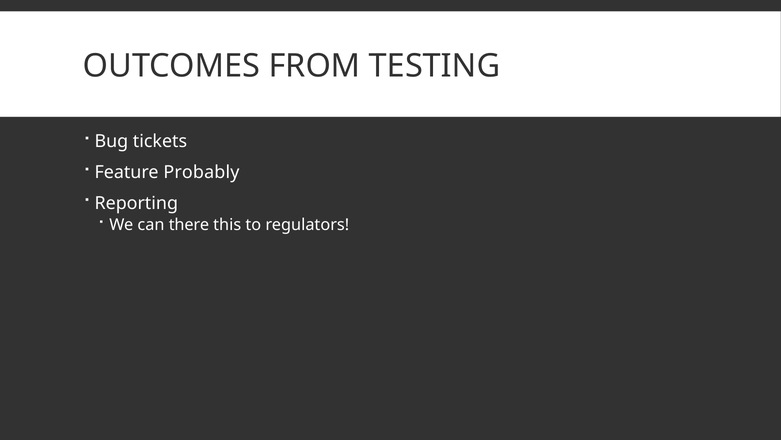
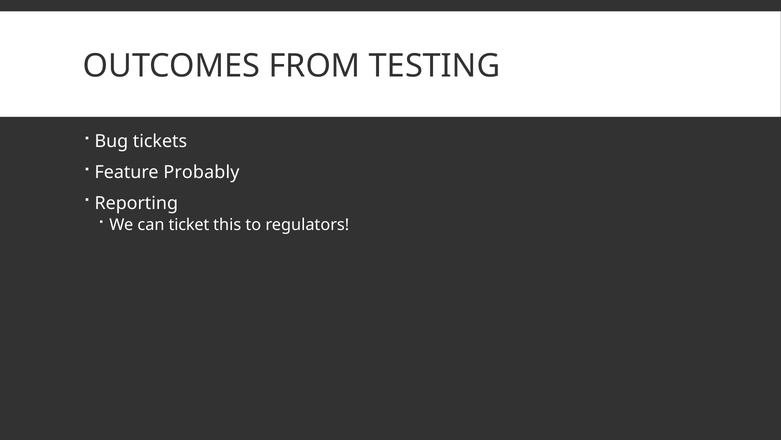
there: there -> ticket (189, 225)
